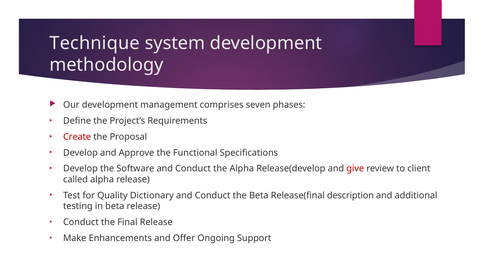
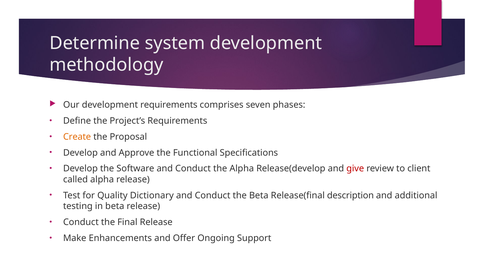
Technique: Technique -> Determine (95, 43)
development management: management -> requirements (169, 105)
Create colour: red -> orange (77, 137)
